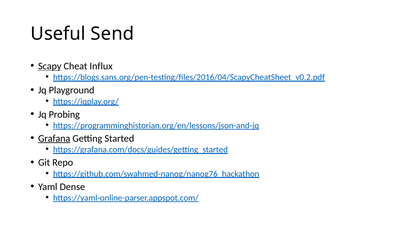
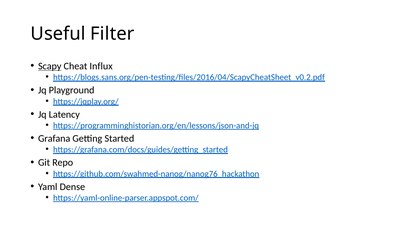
Send: Send -> Filter (112, 34)
Probing: Probing -> Latency (64, 114)
Grafana underline: present -> none (54, 138)
